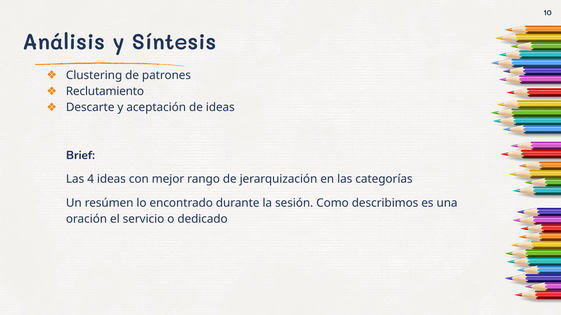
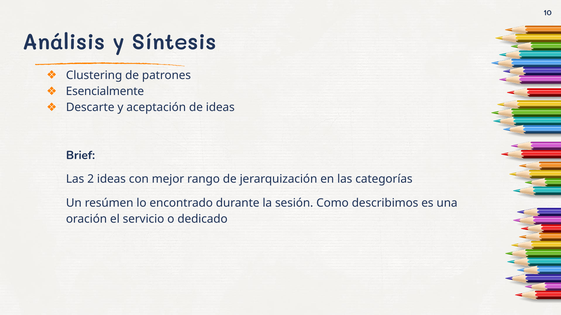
Reclutamiento: Reclutamiento -> Esencialmente (105, 91)
4: 4 -> 2 (91, 179)
